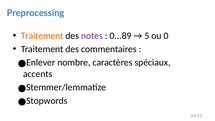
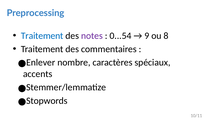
Traitement colour: orange -> blue (42, 36)
0...89: 0...89 -> 0...54 (121, 36)
5: 5 -> 9 (147, 36)
0: 0 -> 8 (166, 36)
